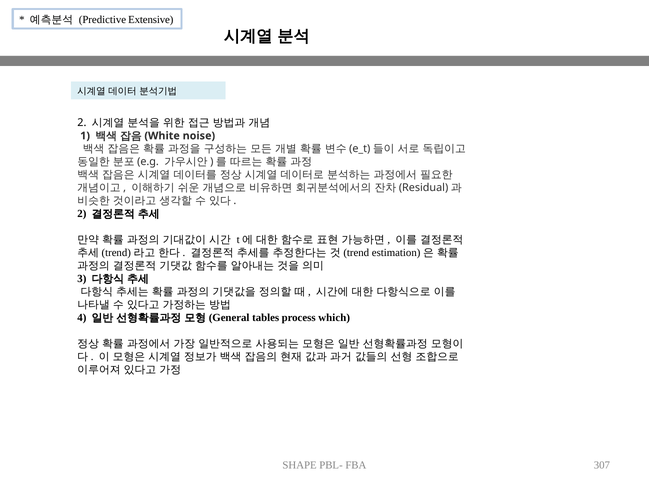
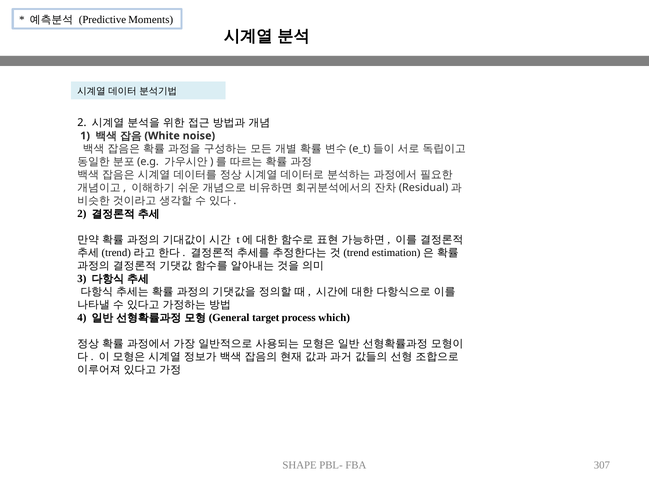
Extensive: Extensive -> Moments (151, 20)
tables: tables -> target (266, 317)
